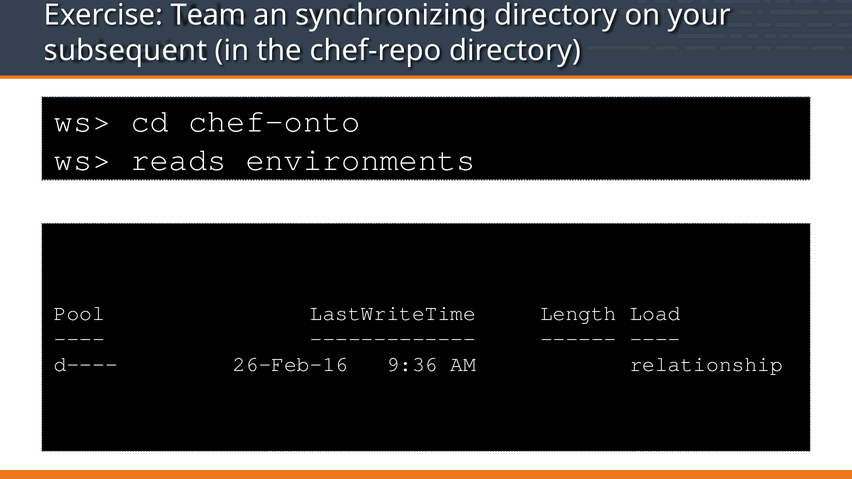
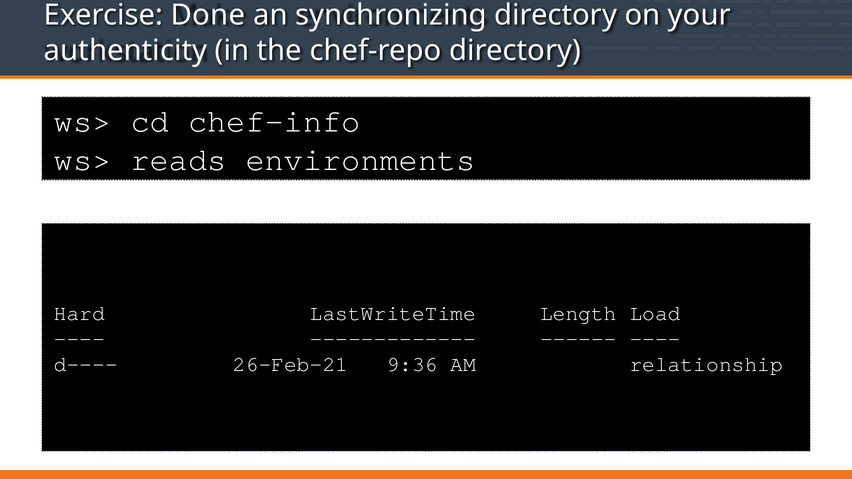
Team: Team -> Done (208, 15)
subsequent: subsequent -> authenticity (126, 50)
chef-onto: chef-onto -> chef-info (274, 121)
Pool: Pool -> Hard (79, 313)
26-Feb-16: 26-Feb-16 -> 26-Feb-21 (291, 364)
